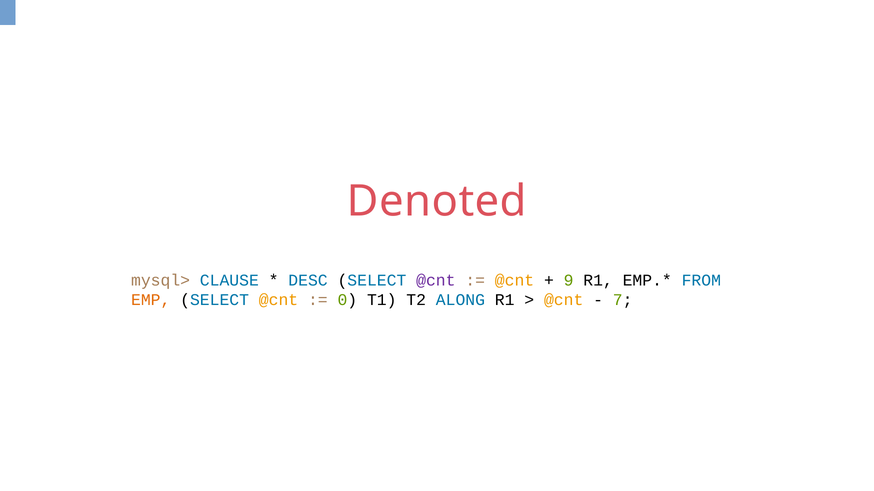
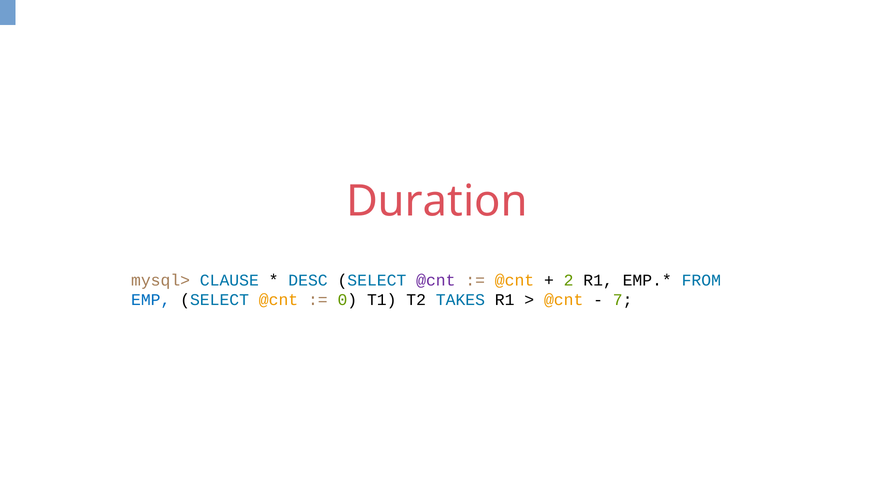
Denoted: Denoted -> Duration (437, 202)
9: 9 -> 2 (569, 280)
EMP colour: orange -> blue (151, 300)
ALONG: ALONG -> TAKES (460, 300)
